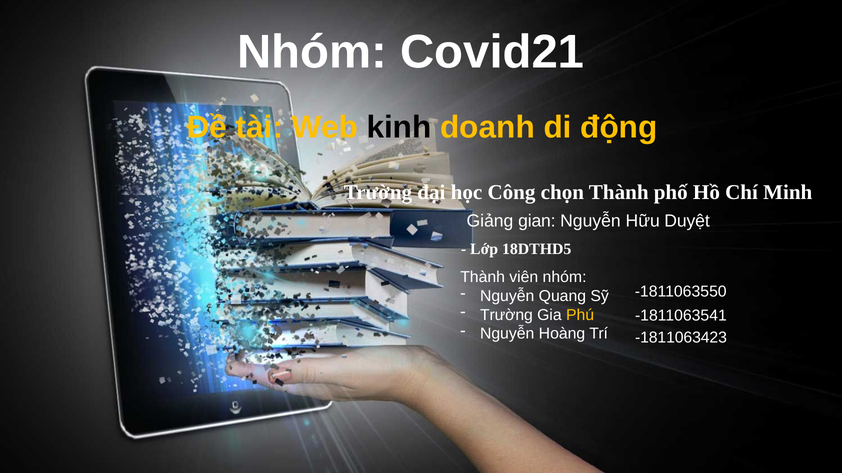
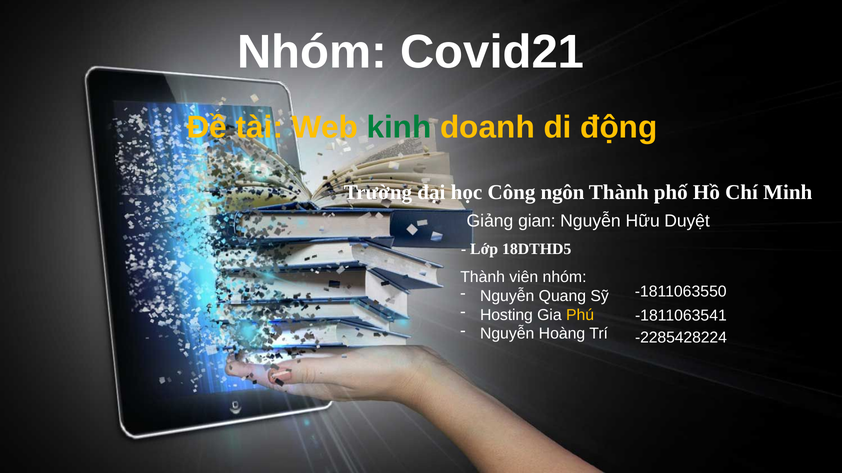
kinh colour: black -> green (399, 128)
chọn: chọn -> ngôn (562, 193)
Trường: Trường -> Hosting (506, 315)
-1811063423: -1811063423 -> -2285428224 (681, 338)
